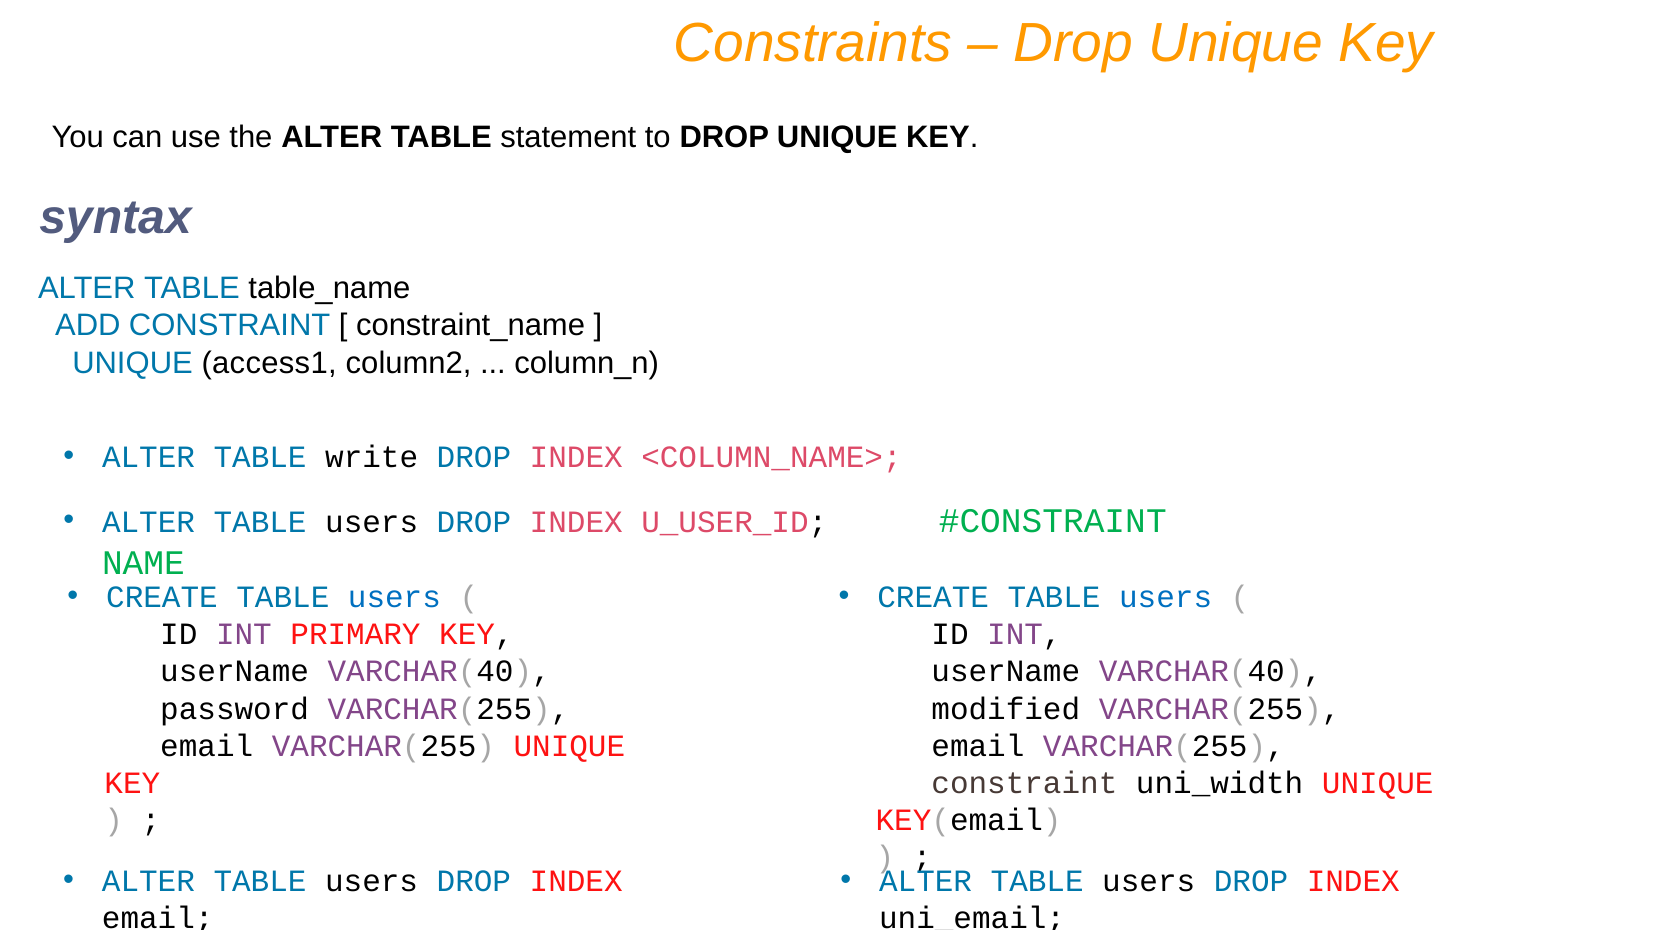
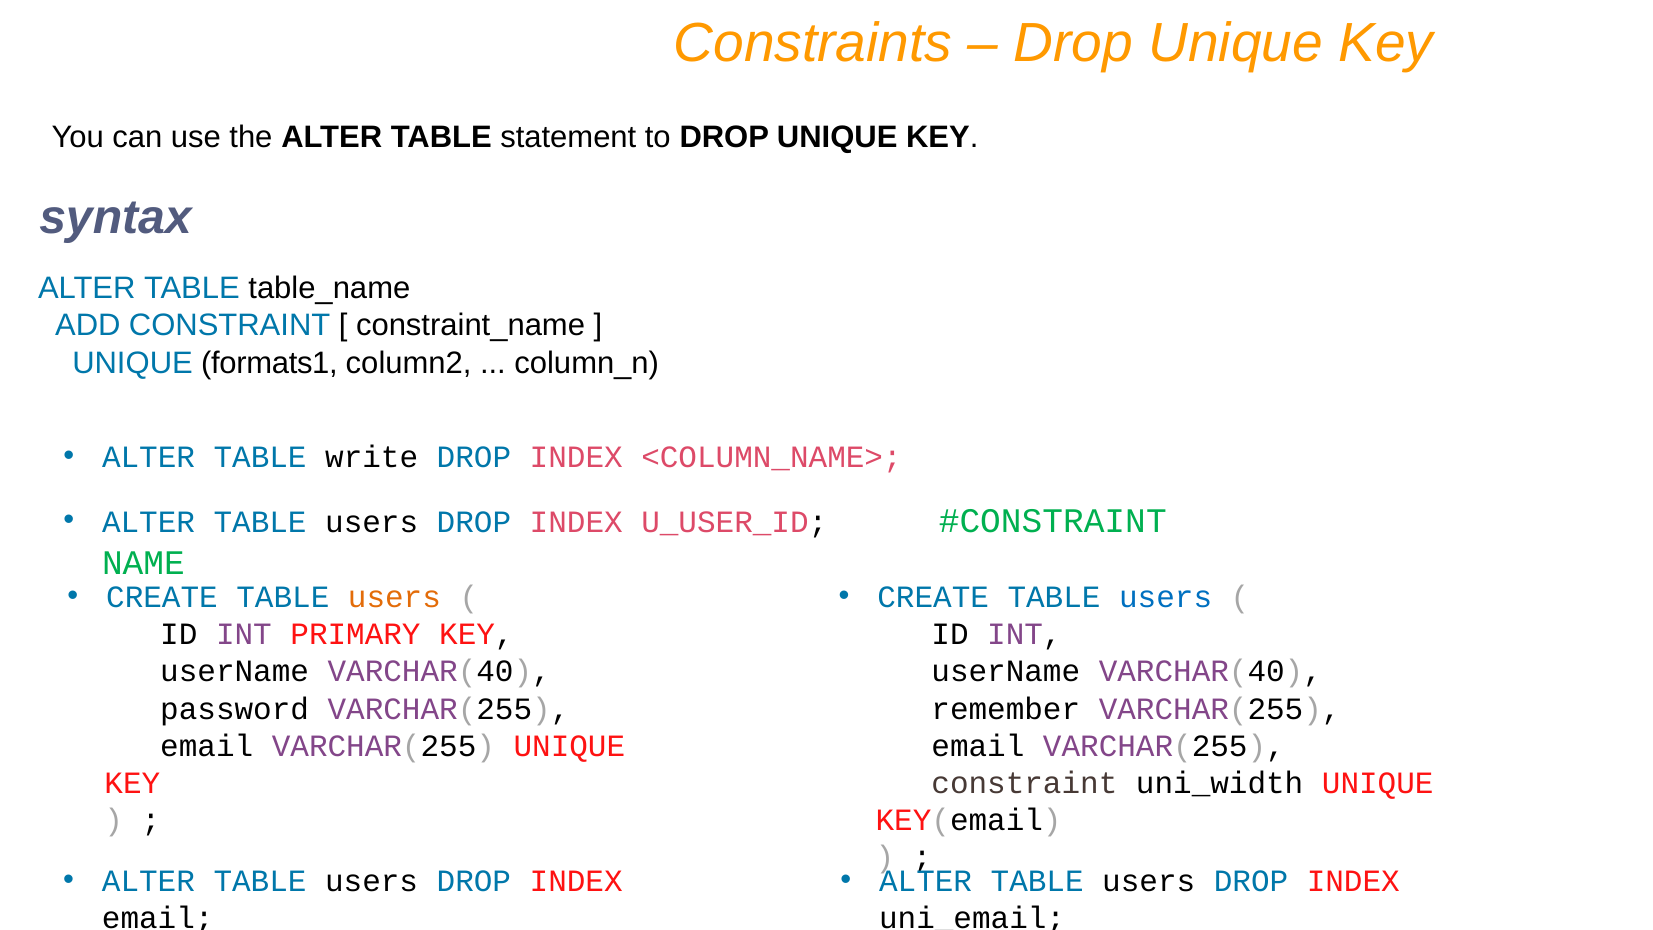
access1: access1 -> formats1 (269, 363)
users colour: blue -> orange (394, 597)
modified: modified -> remember (1006, 709)
